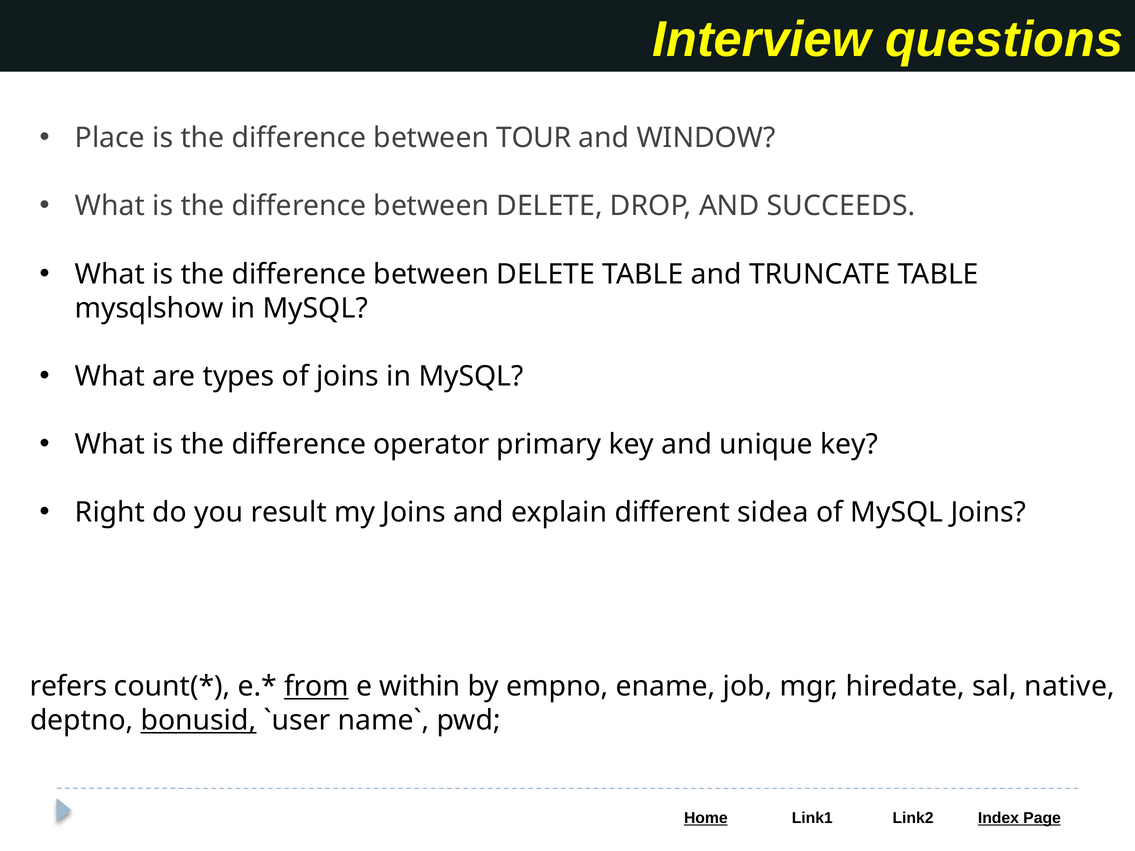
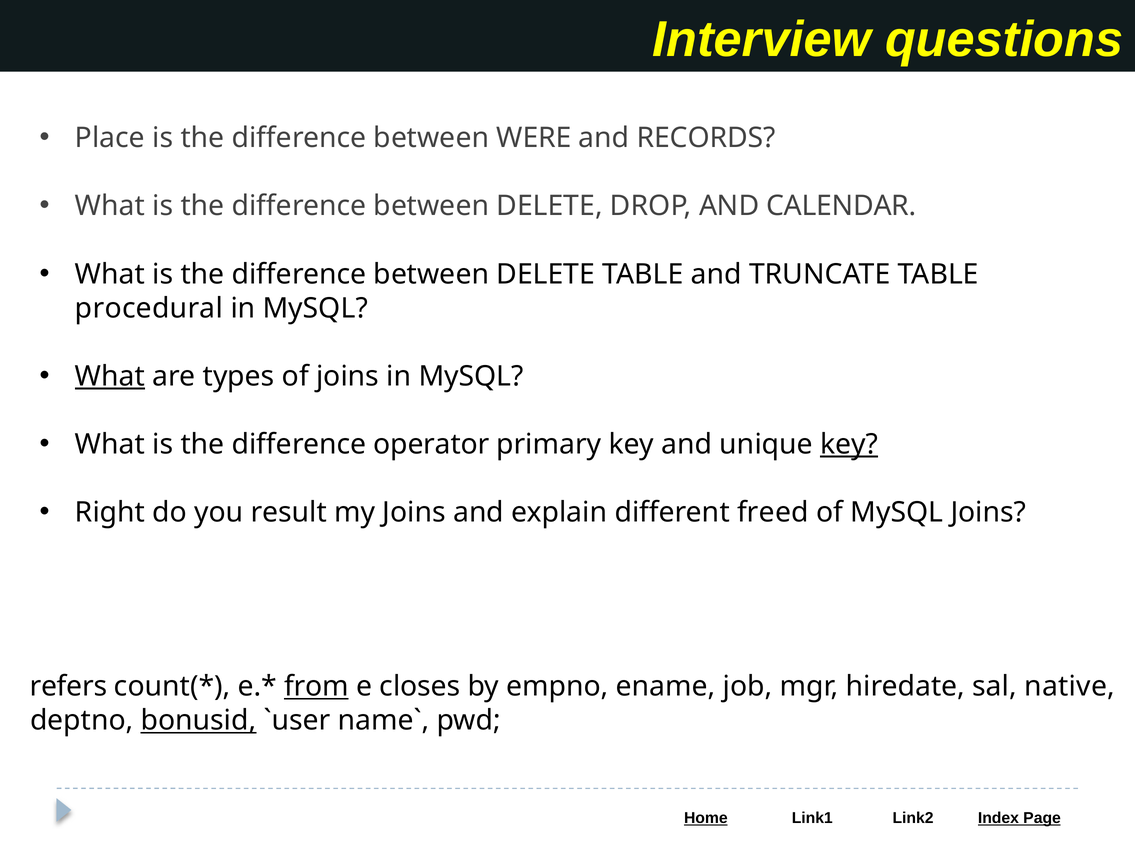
TOUR: TOUR -> WERE (534, 138)
WINDOW: WINDOW -> RECORDS (706, 138)
SUCCEEDS: SUCCEEDS -> CALENDAR (841, 206)
mysqlshow: mysqlshow -> procedural (149, 308)
What underline: none -> present (110, 376)
key underline: none -> present (849, 445)
sidea: sidea -> freed (773, 513)
within: within -> closes (420, 687)
